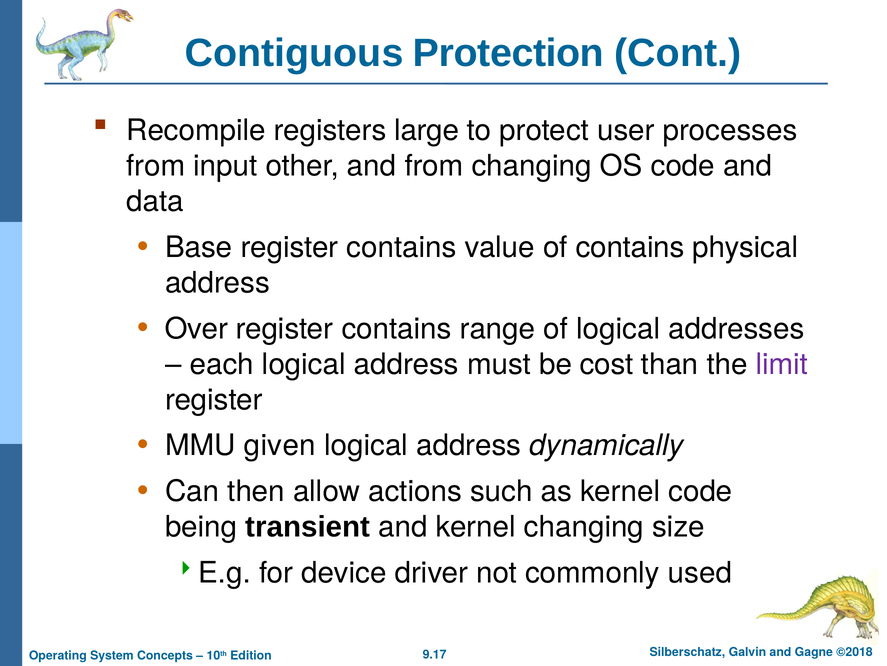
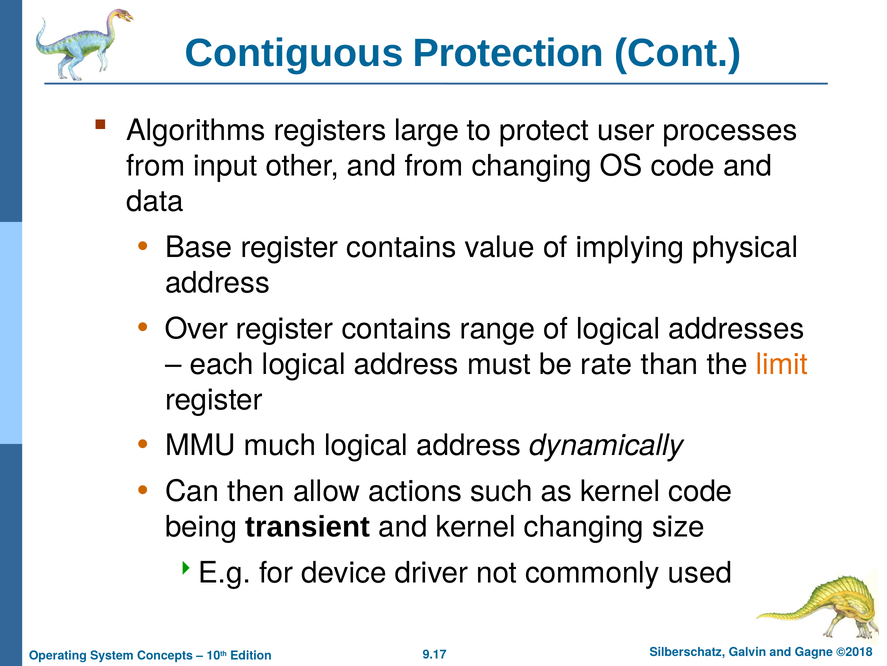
Recompile: Recompile -> Algorithms (196, 130)
of contains: contains -> implying (630, 247)
cost: cost -> rate (606, 364)
limit colour: purple -> orange (782, 364)
given: given -> much (280, 445)
